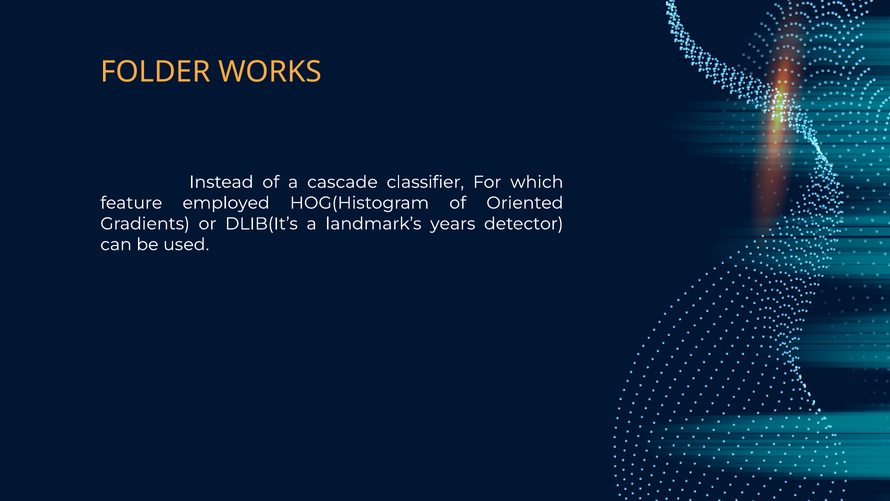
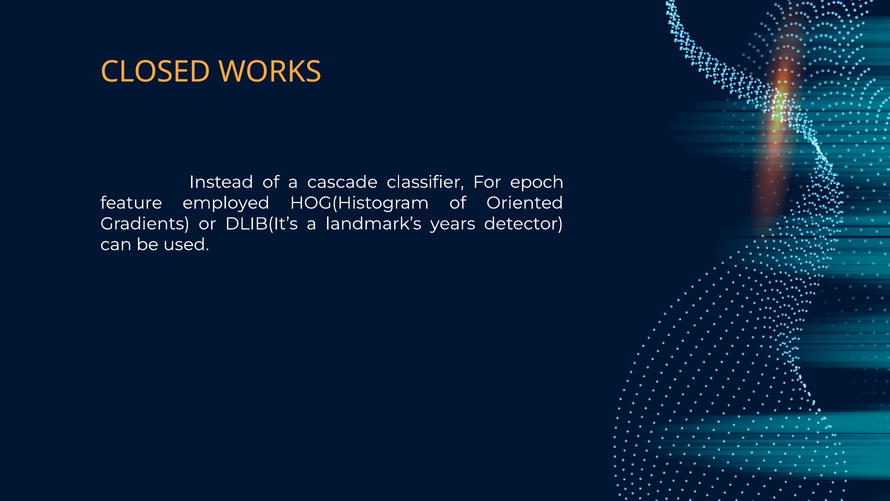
FOLDER: FOLDER -> CLOSED (155, 72)
which: which -> epoch (537, 182)
